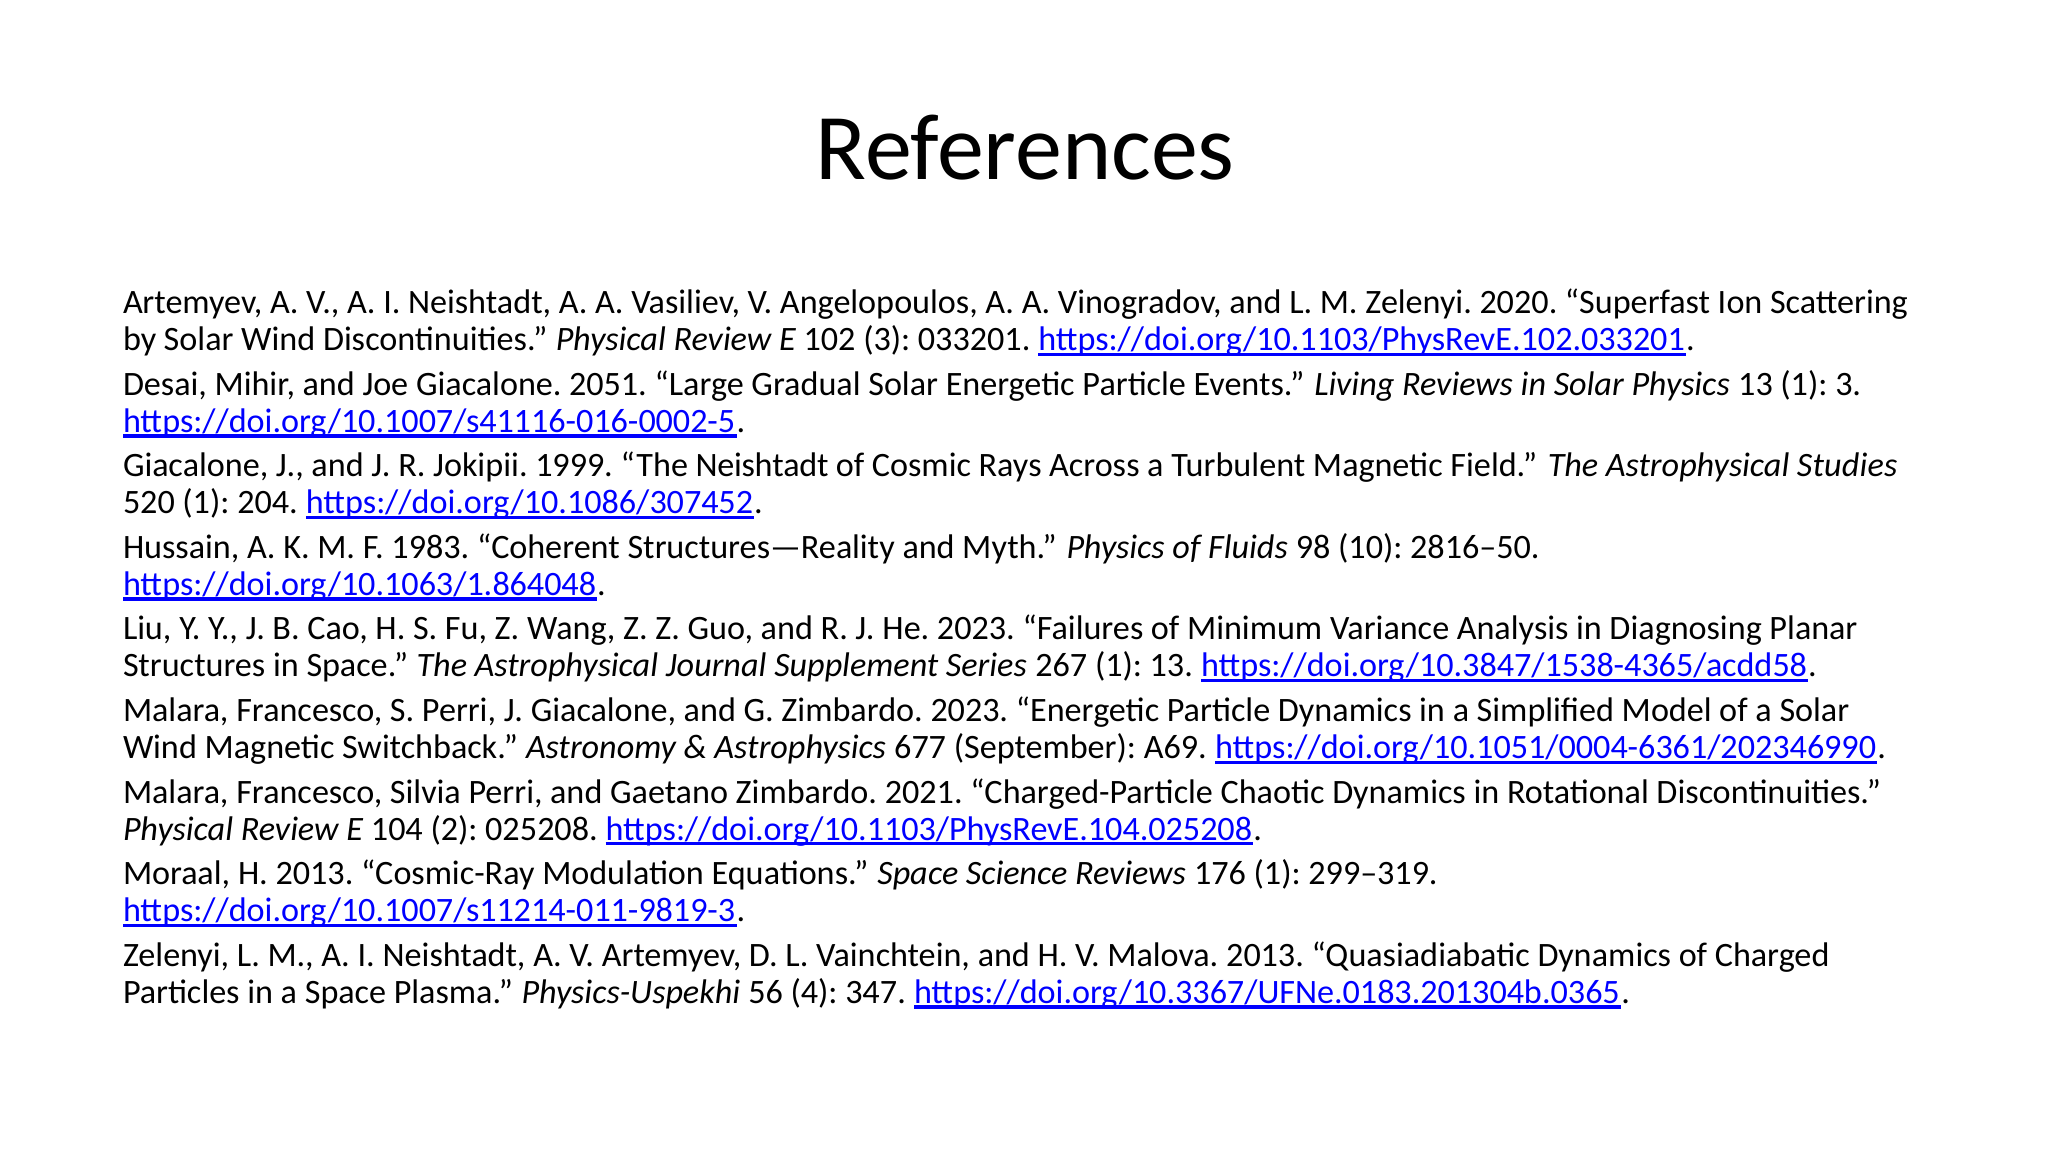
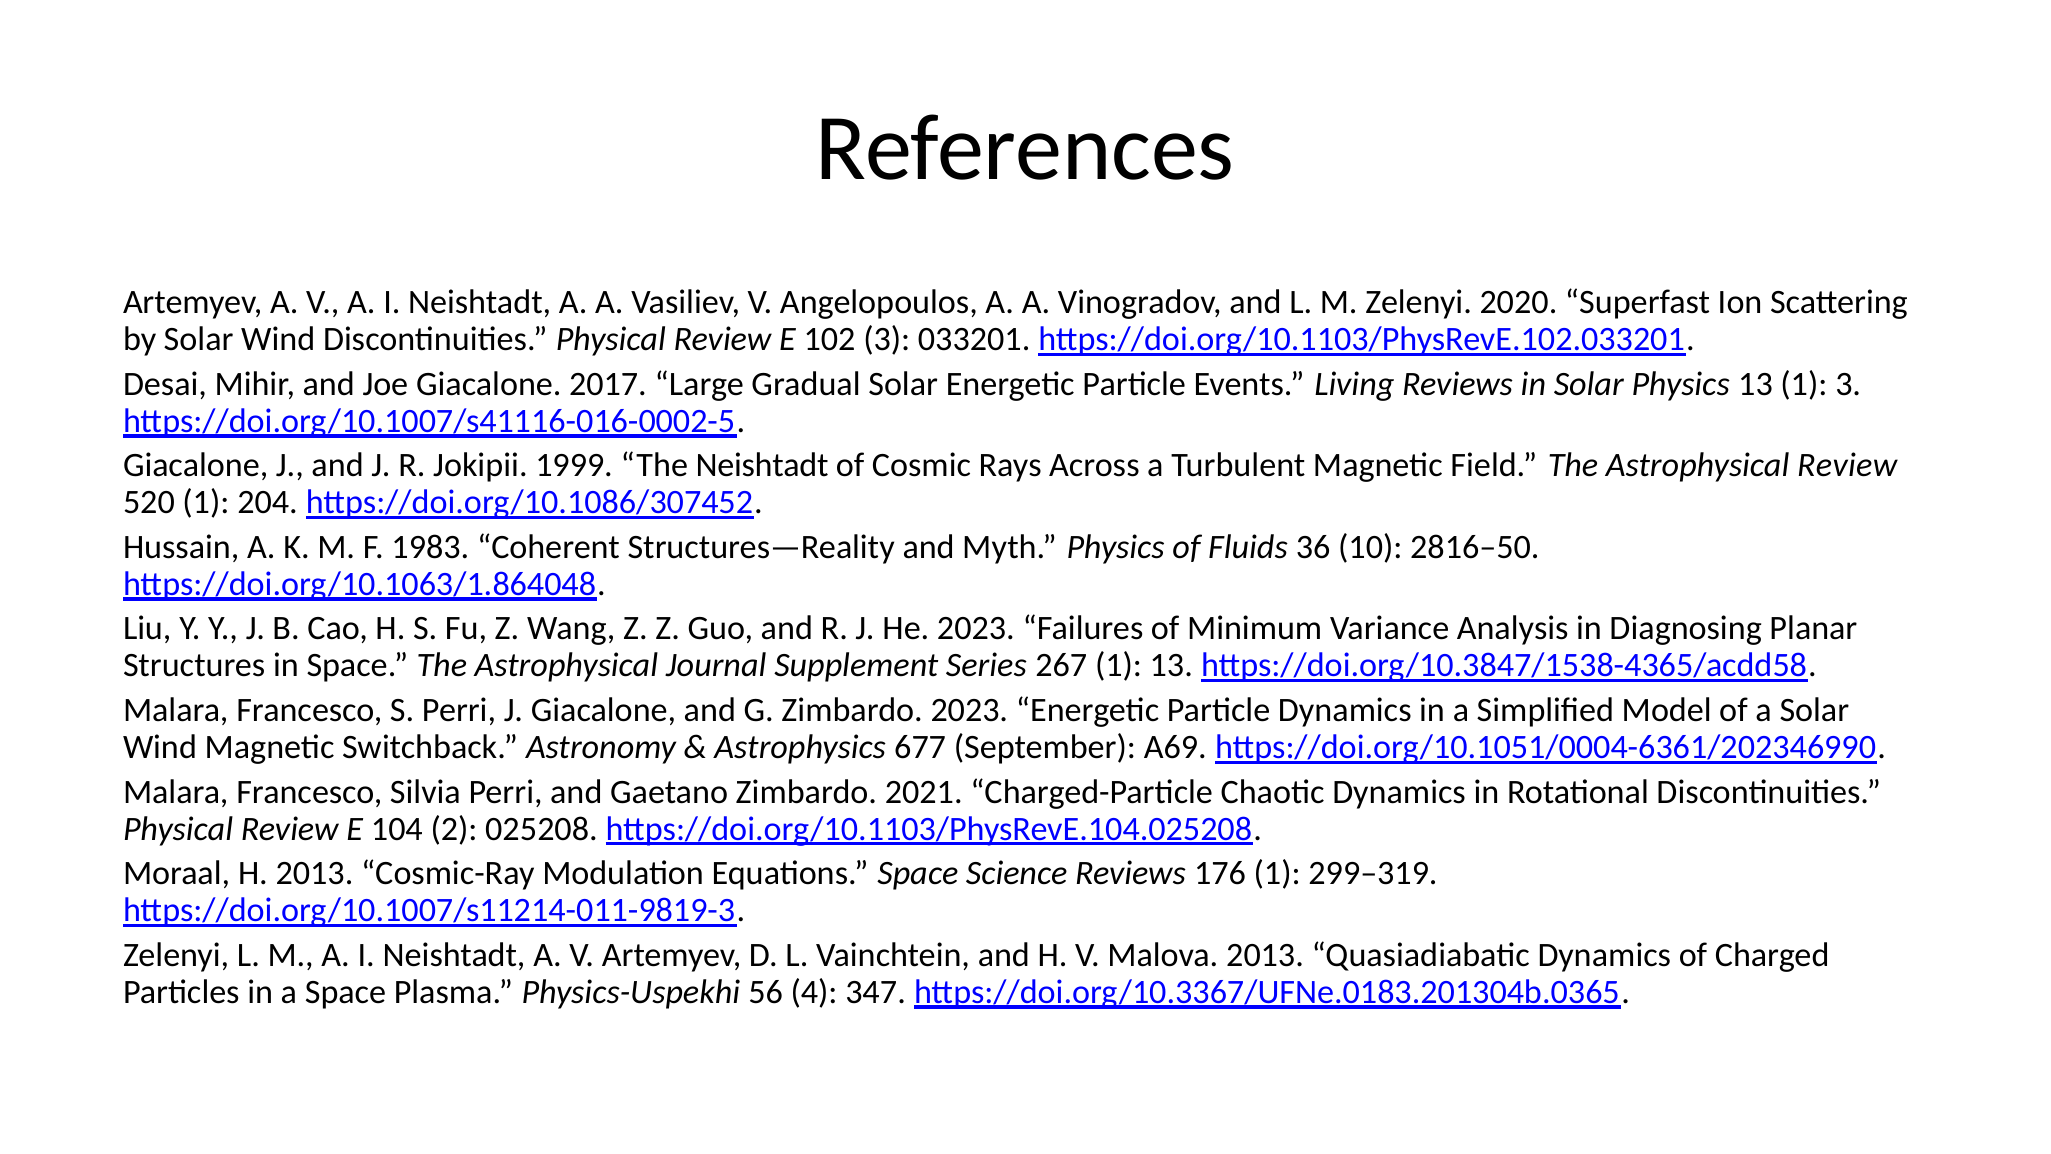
2051: 2051 -> 2017 (608, 384)
Astrophysical Studies: Studies -> Review (1847, 465)
98: 98 -> 36 (1313, 547)
